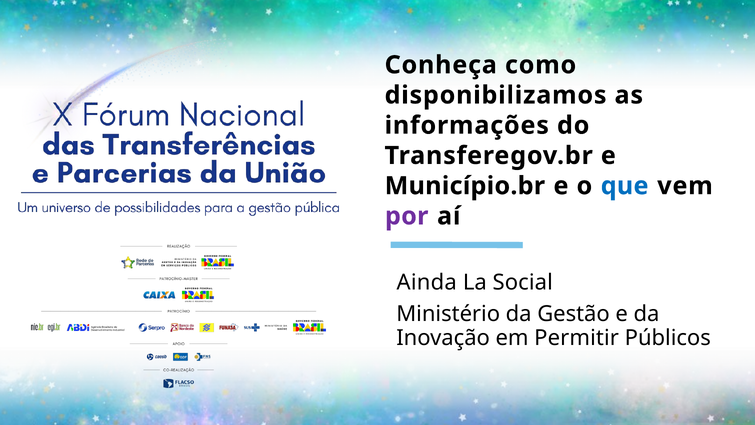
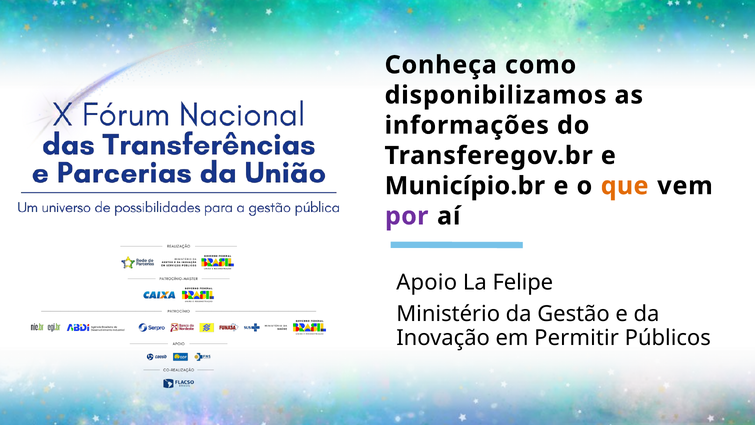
que colour: blue -> orange (625, 186)
Ainda: Ainda -> Apoio (427, 282)
Social: Social -> Felipe (523, 282)
